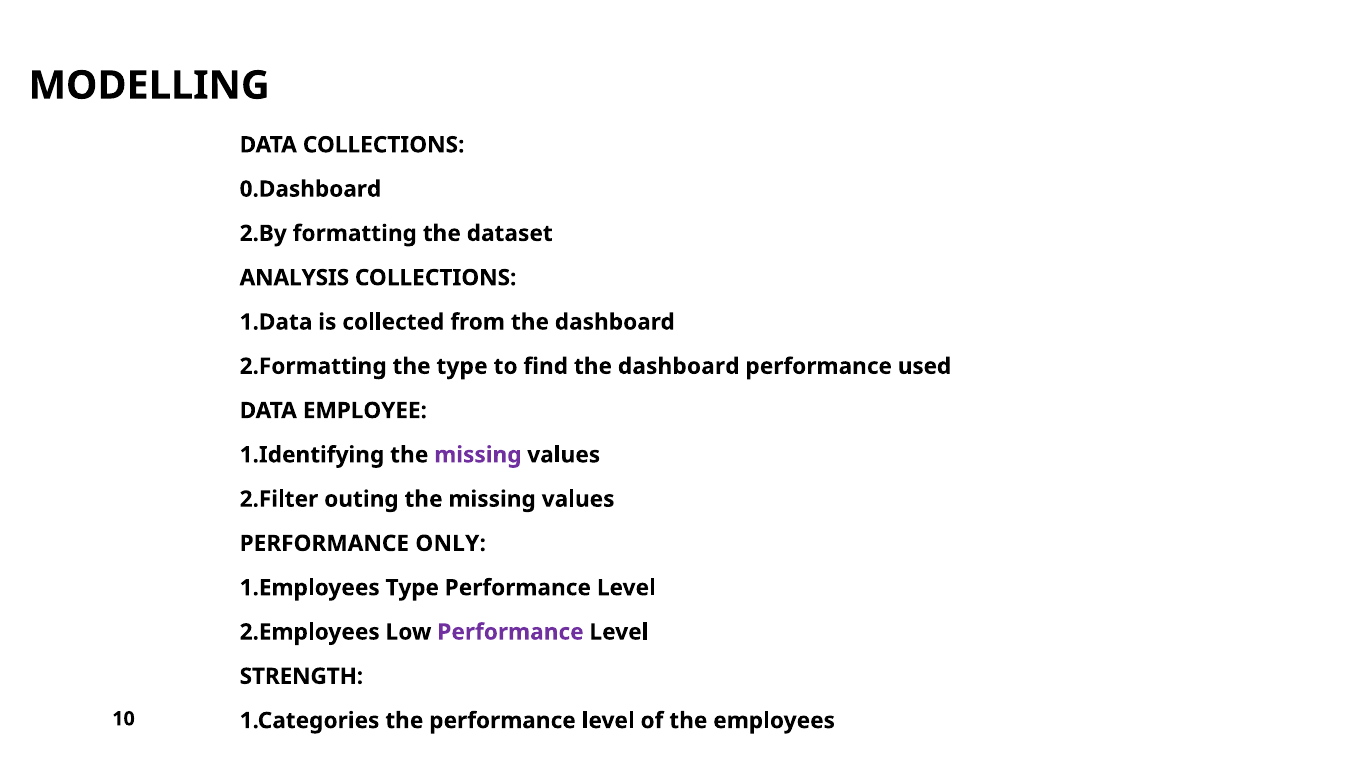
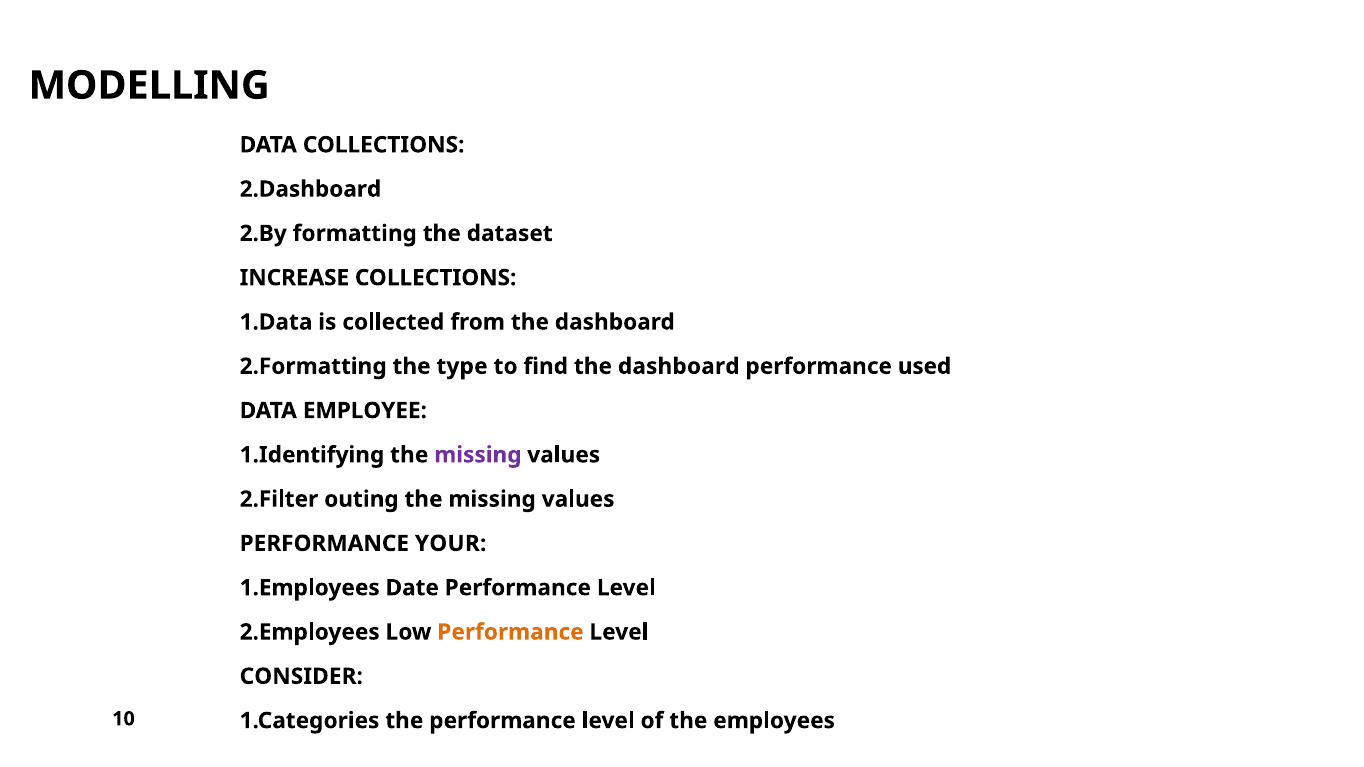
0.Dashboard: 0.Dashboard -> 2.Dashboard (310, 189)
ANALYSIS: ANALYSIS -> INCREASE (294, 278)
ONLY: ONLY -> YOUR (451, 544)
1.Employees Type: Type -> Date (412, 588)
Performance colour: purple -> orange (510, 632)
STRENGTH: STRENGTH -> CONSIDER (301, 677)
